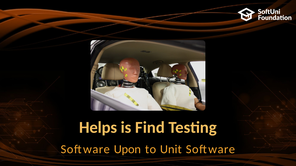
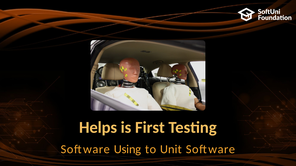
Find: Find -> First (150, 128)
Upon: Upon -> Using (127, 150)
